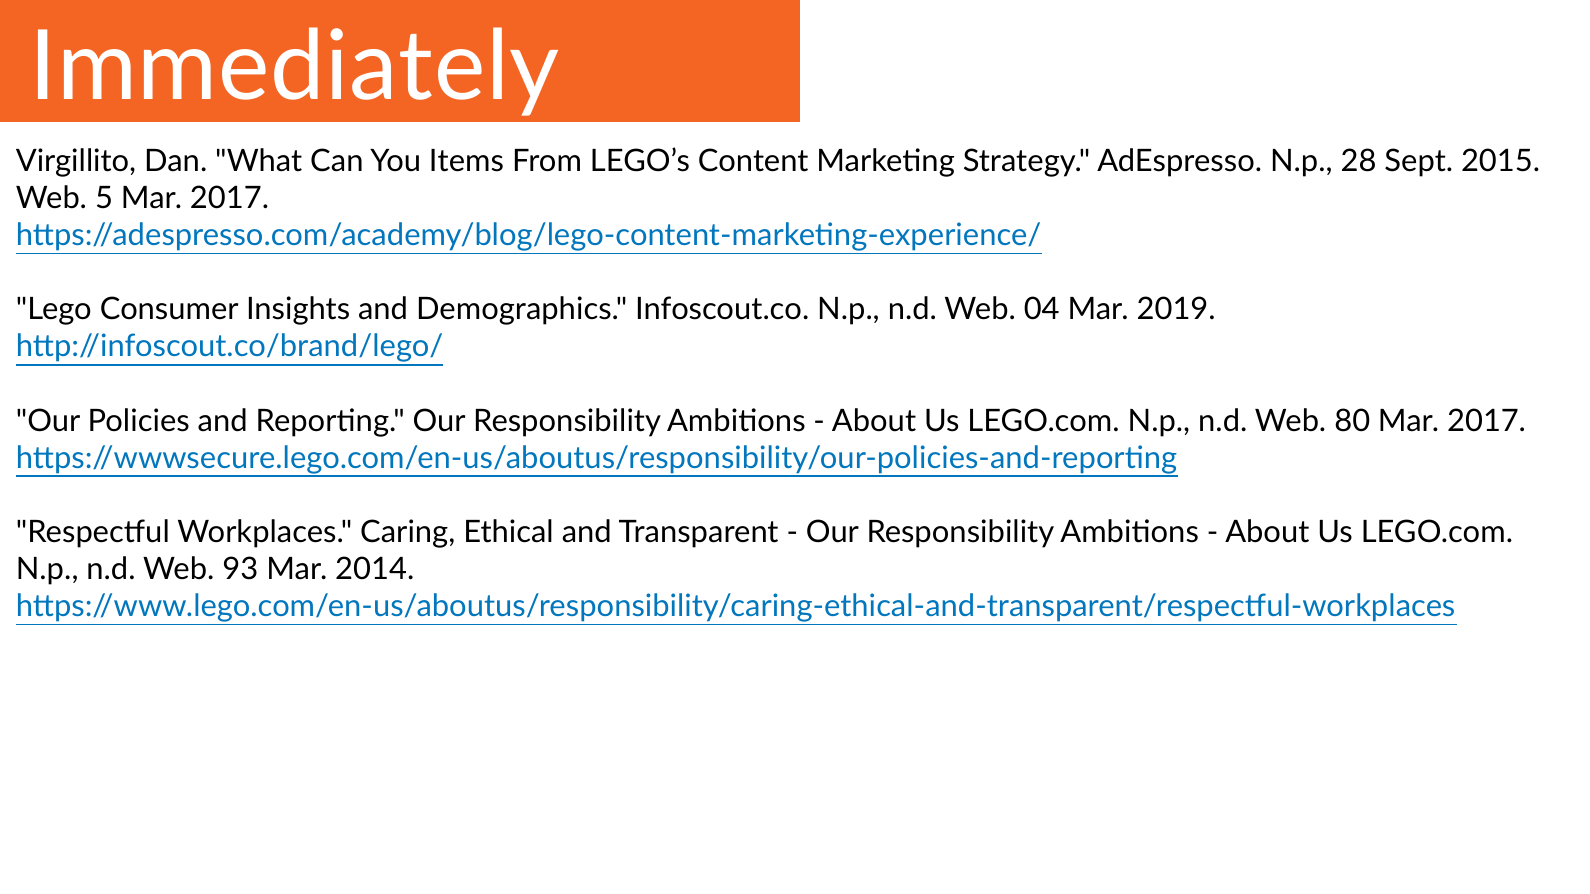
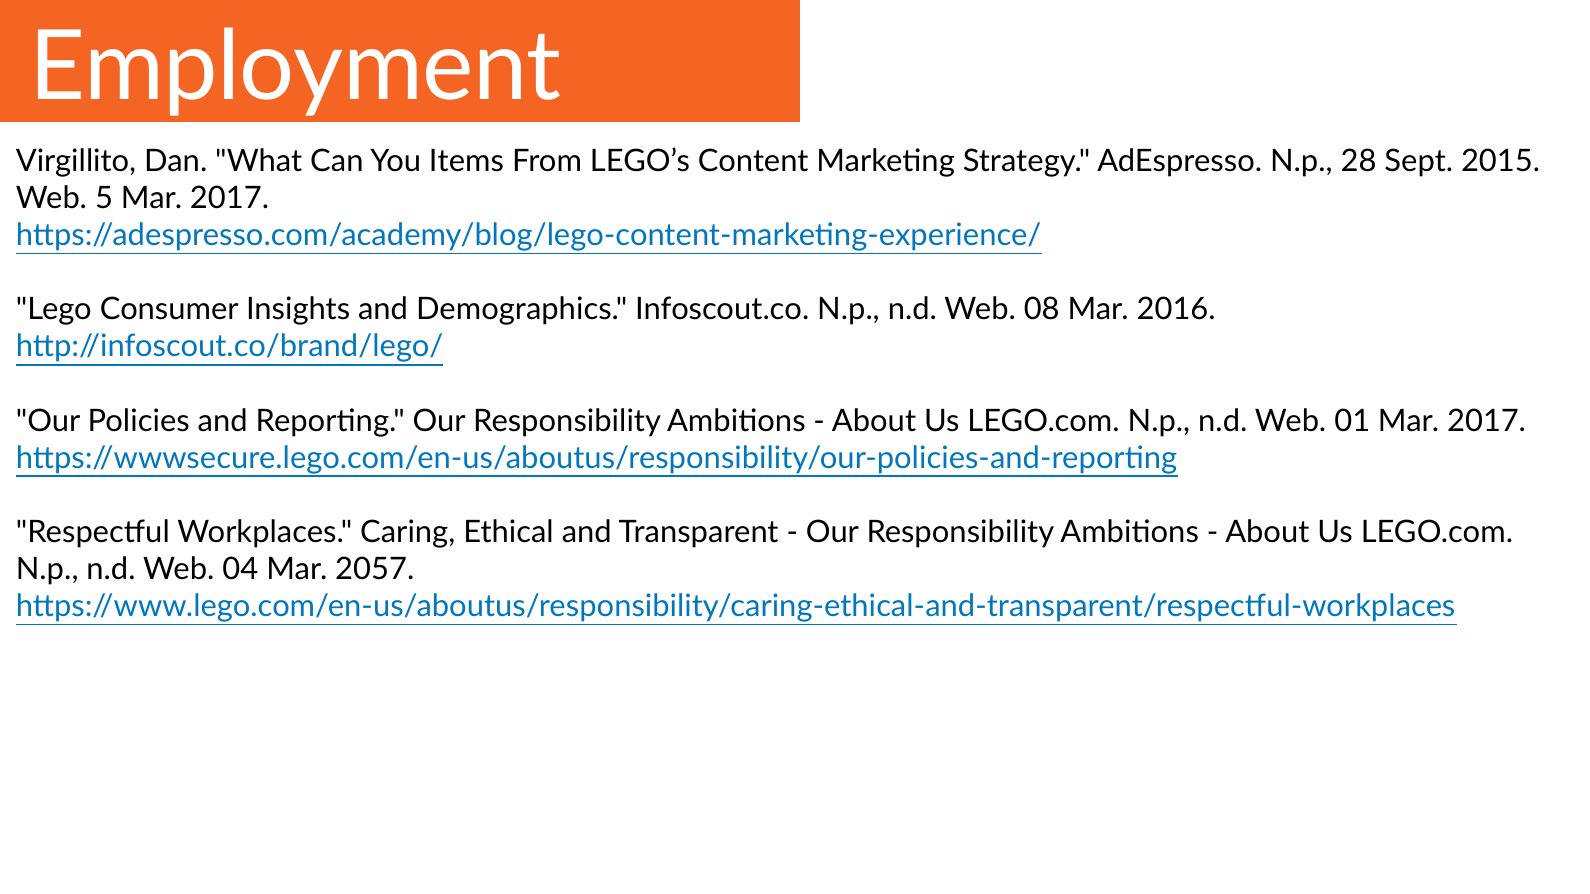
Immediately: Immediately -> Employment (295, 68)
04: 04 -> 08 (1042, 310)
2019: 2019 -> 2016 (1176, 310)
80: 80 -> 01 (1352, 421)
93: 93 -> 04 (240, 570)
2014: 2014 -> 2057 (375, 570)
